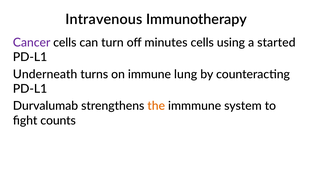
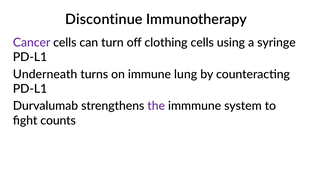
Intravenous: Intravenous -> Discontinue (104, 19)
minutes: minutes -> clothing (166, 43)
started: started -> syringe (276, 43)
the colour: orange -> purple (156, 106)
